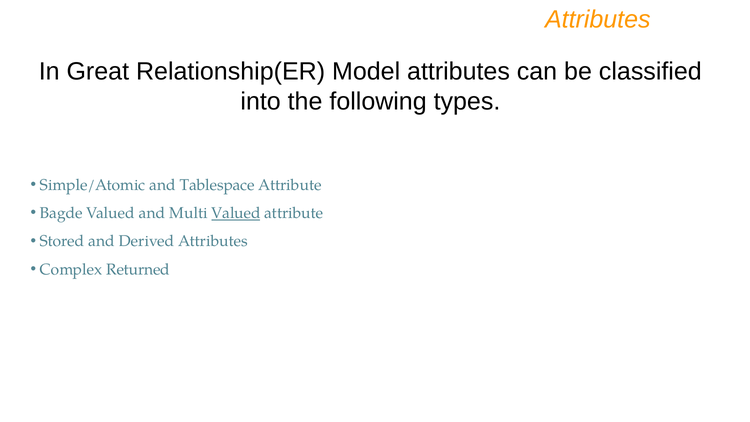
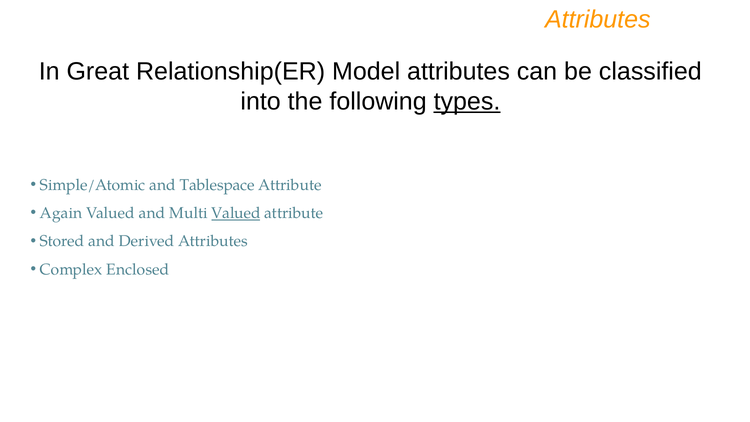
types underline: none -> present (467, 101)
Bagde: Bagde -> Again (61, 213)
Returned: Returned -> Enclosed (138, 269)
